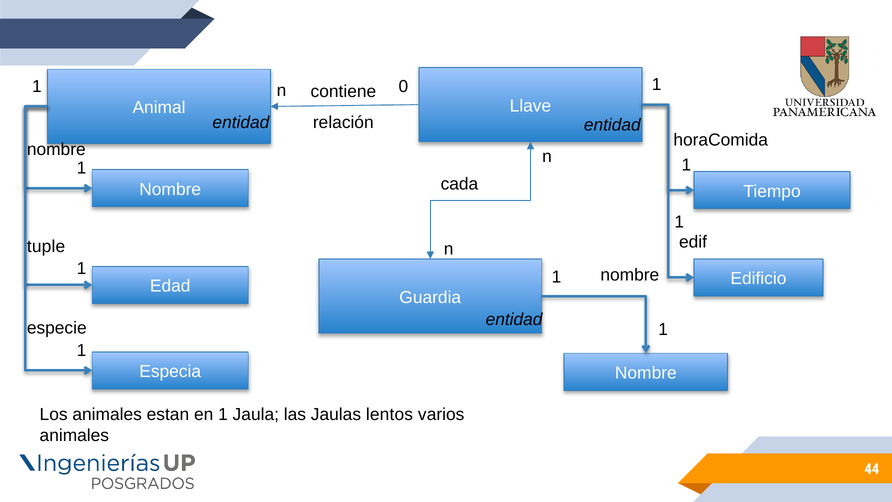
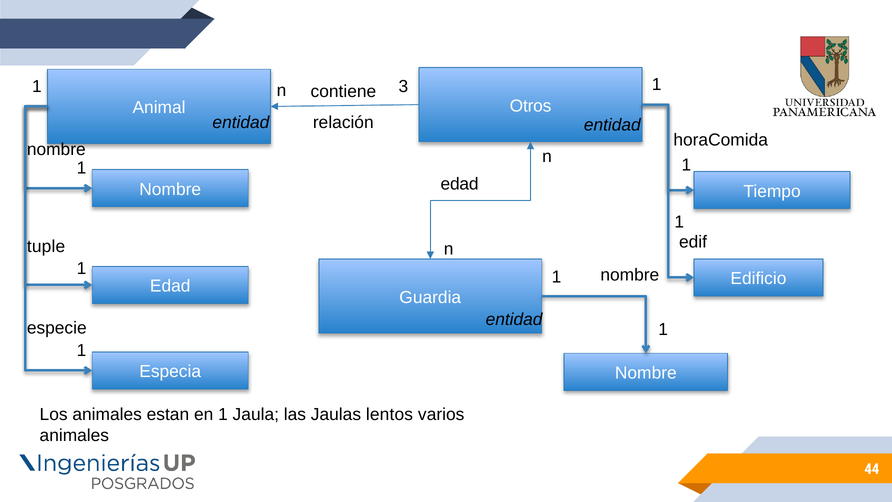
0: 0 -> 3 (403, 87)
Llave: Llave -> Otros (531, 106)
cada: cada -> edad (460, 184)
